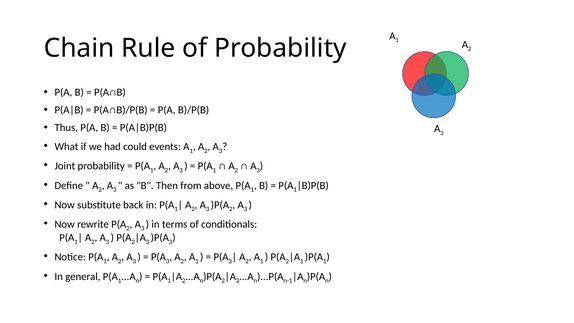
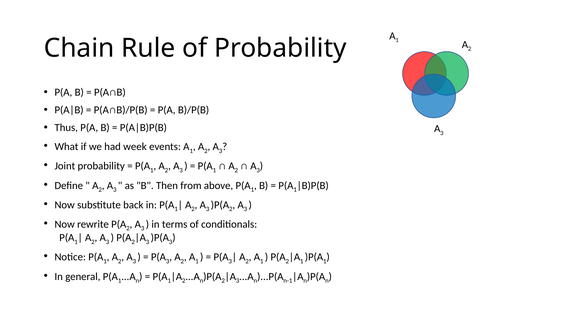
could: could -> week (135, 147)
